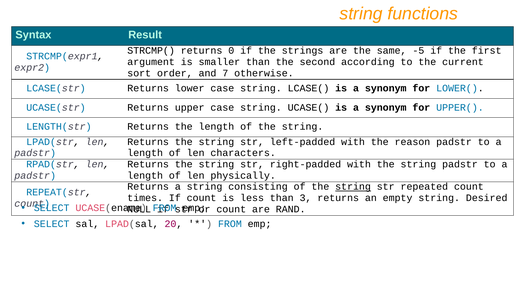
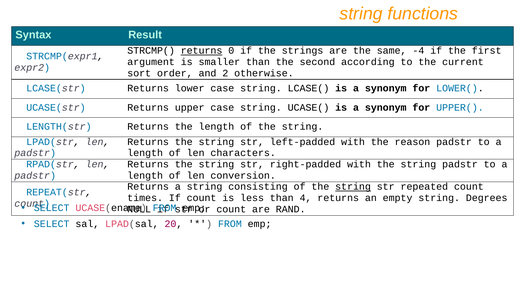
returns underline: none -> present (202, 51)
-5: -5 -> -4 (418, 51)
7: 7 -> 2 (225, 73)
physically: physically -> conversion (243, 175)
3: 3 -> 4 (306, 198)
Desired: Desired -> Degrees (487, 198)
